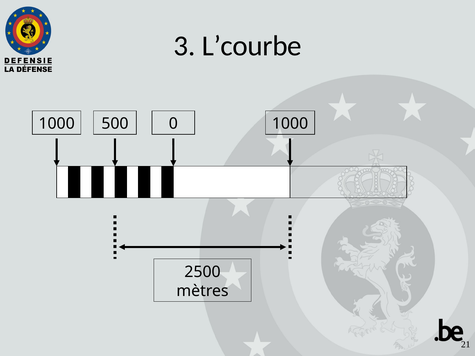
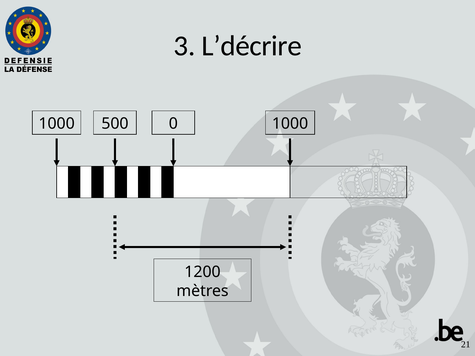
L’courbe: L’courbe -> L’décrire (252, 46)
2500: 2500 -> 1200 (203, 272)
